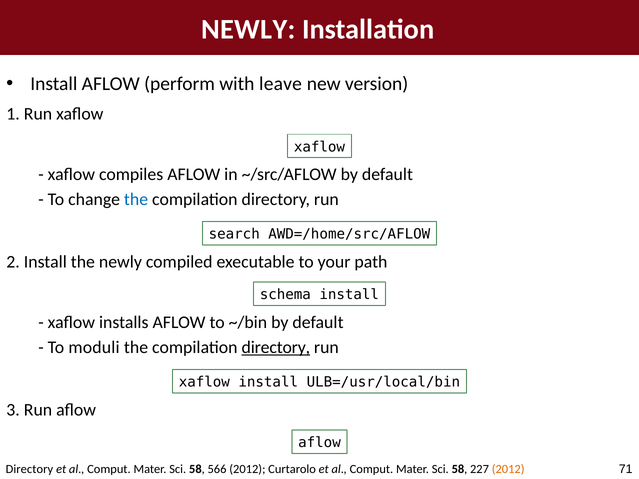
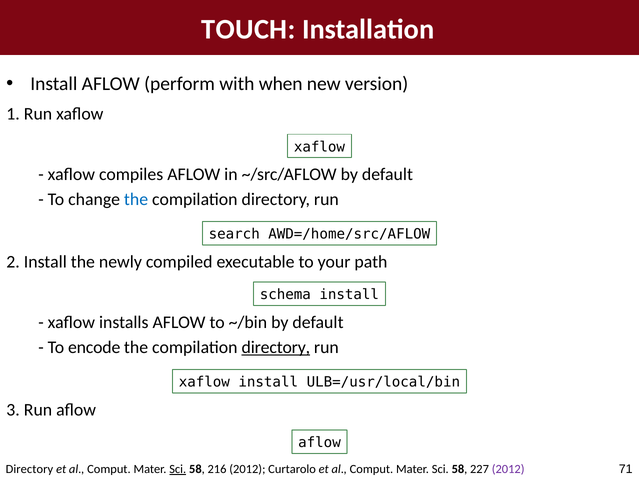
NEWLY: NEWLY -> TOUCH (248, 29)
leave: leave -> when (281, 84)
moduli: moduli -> encode (94, 347)
Sci underline: none -> present (178, 469)
566: 566 -> 216 (217, 469)
2012 colour: orange -> purple (508, 469)
